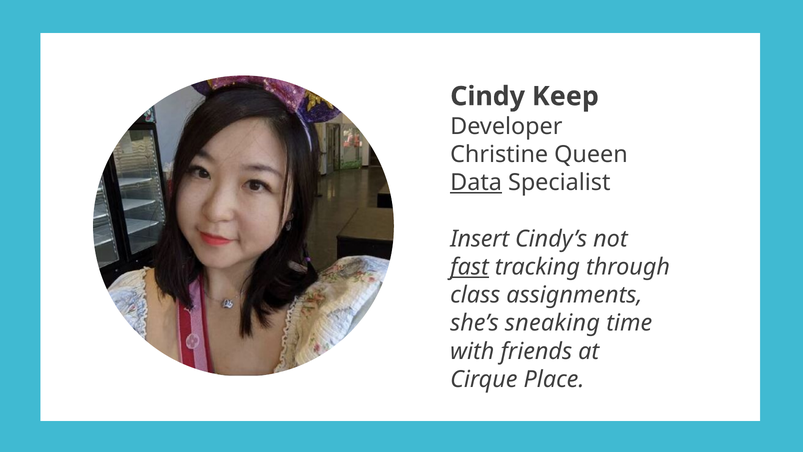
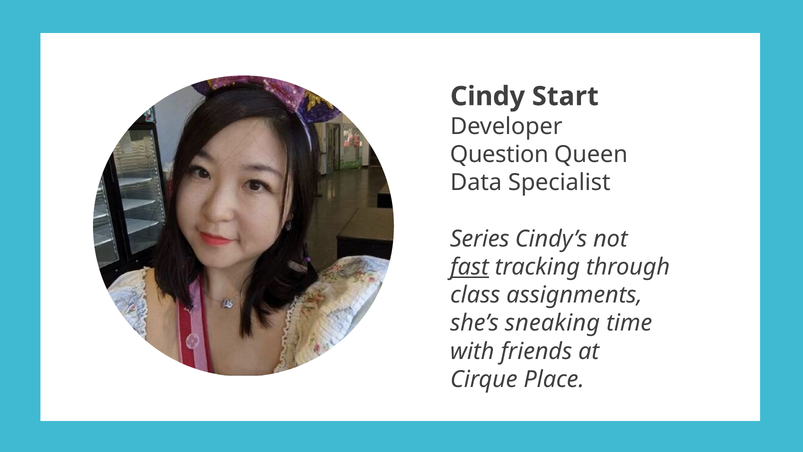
Keep: Keep -> Start (565, 96)
Christine: Christine -> Question (499, 154)
Data underline: present -> none (476, 182)
Insert: Insert -> Series (480, 239)
